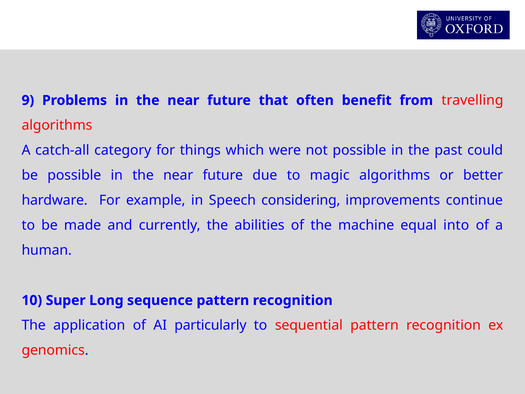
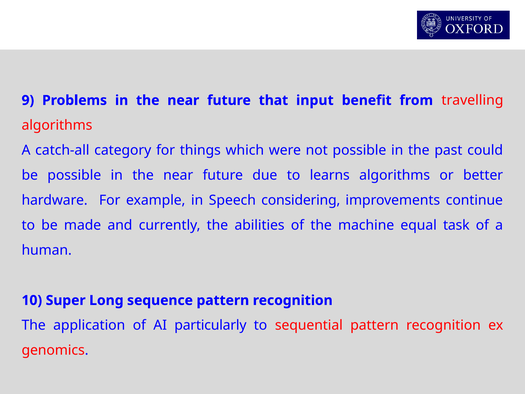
often: often -> input (315, 100)
magic: magic -> learns (330, 175)
into: into -> task (456, 225)
